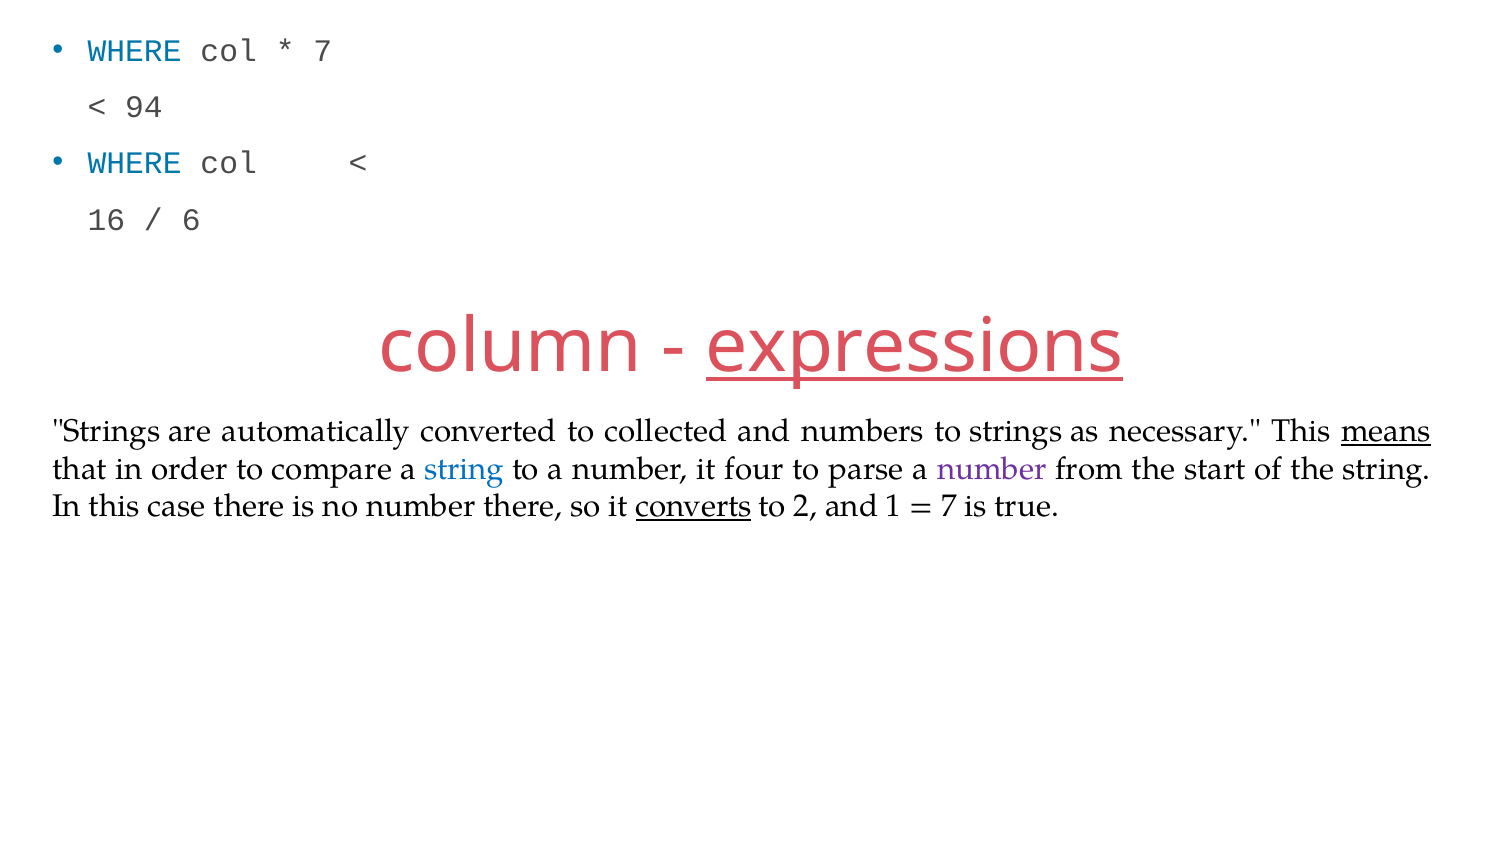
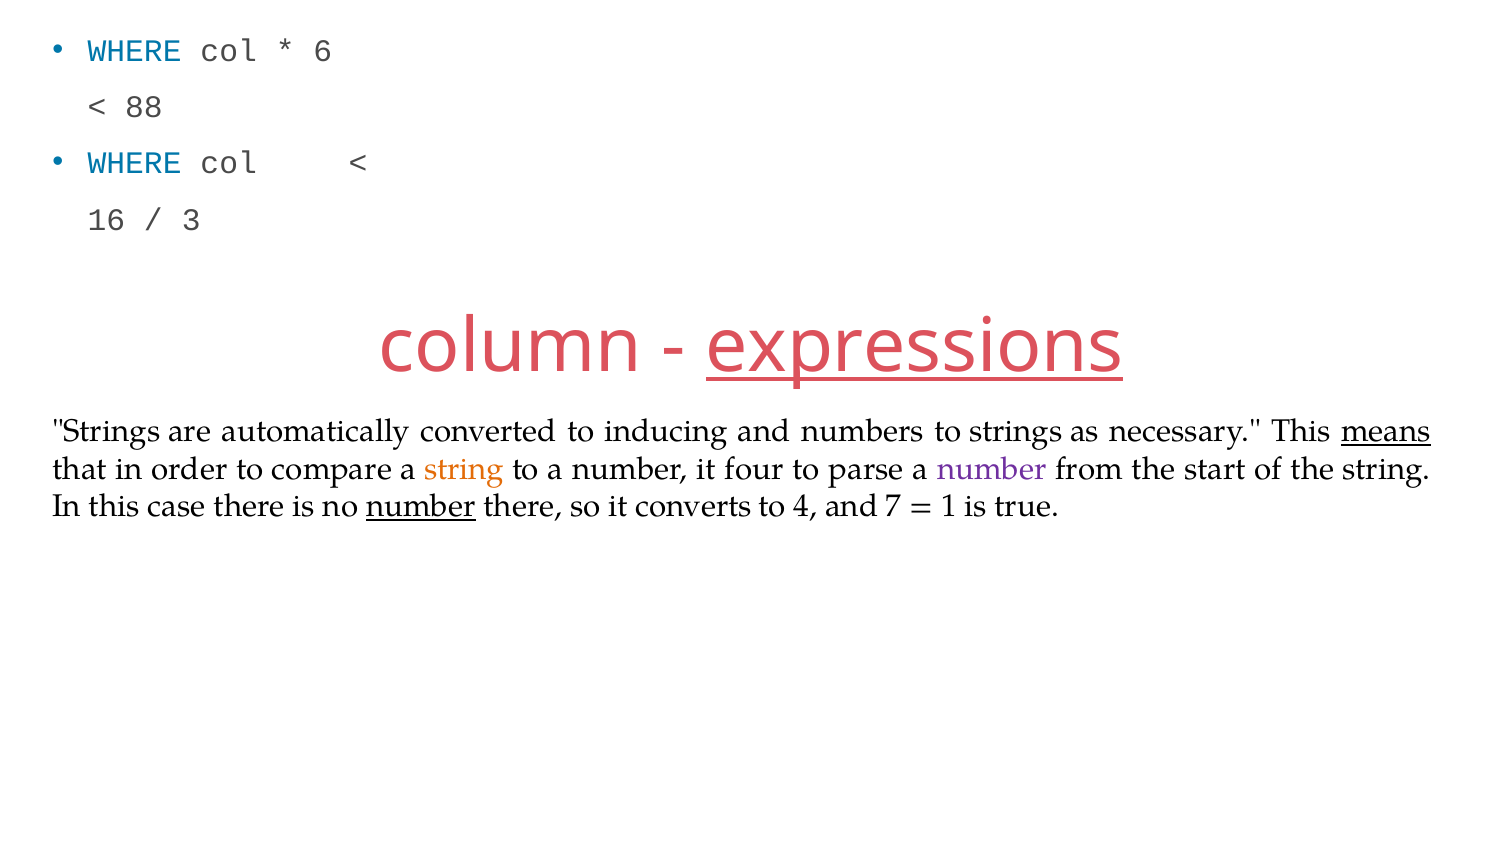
7: 7 -> 6 (323, 51)
94: 94 -> 88 (144, 107)
6: 6 -> 3 (191, 220)
collected: collected -> inducing (666, 431)
string colour: blue -> orange (464, 469)
number underline: none -> present (421, 506)
converts underline: present -> none (693, 506)
2: 2 -> 4 (806, 506)
1: 1 -> 7 (894, 506)
7: 7 -> 1 (949, 506)
